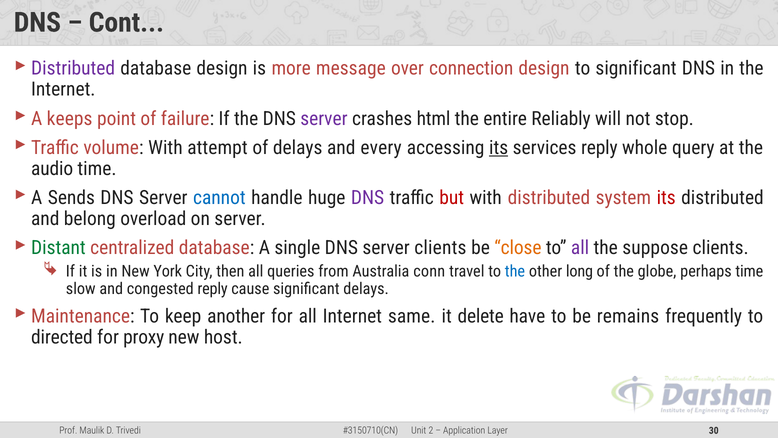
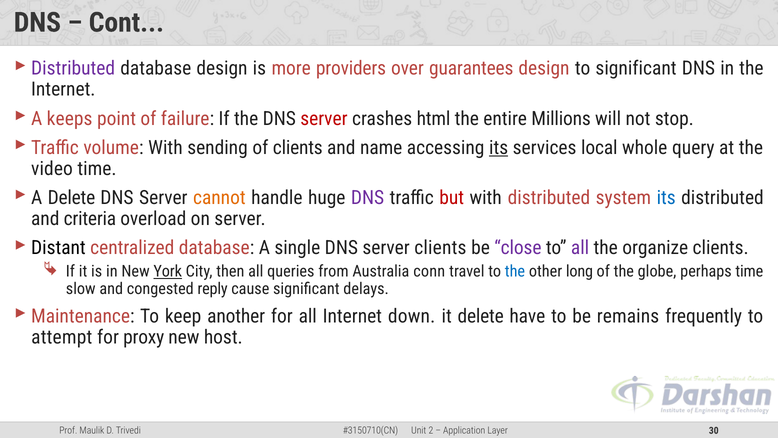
message: message -> providers (351, 68)
connection: connection -> guarantees (471, 68)
server colour: purple -> red (324, 119)
Reliably: Reliably -> Millions (561, 119)
attempt: attempt -> sending (217, 148)
of delays: delays -> clients (298, 148)
every: every -> name (381, 148)
services reply: reply -> local (599, 148)
audio: audio -> video (52, 169)
A Sends: Sends -> Delete (71, 198)
cannot colour: blue -> orange (219, 198)
its colour: red -> blue (666, 198)
belong: belong -> criteria (90, 219)
Distant colour: green -> black (58, 248)
close colour: orange -> purple (518, 248)
suppose: suppose -> organize (655, 248)
York underline: none -> present (168, 271)
same: same -> down (412, 316)
directed: directed -> attempt (62, 337)
